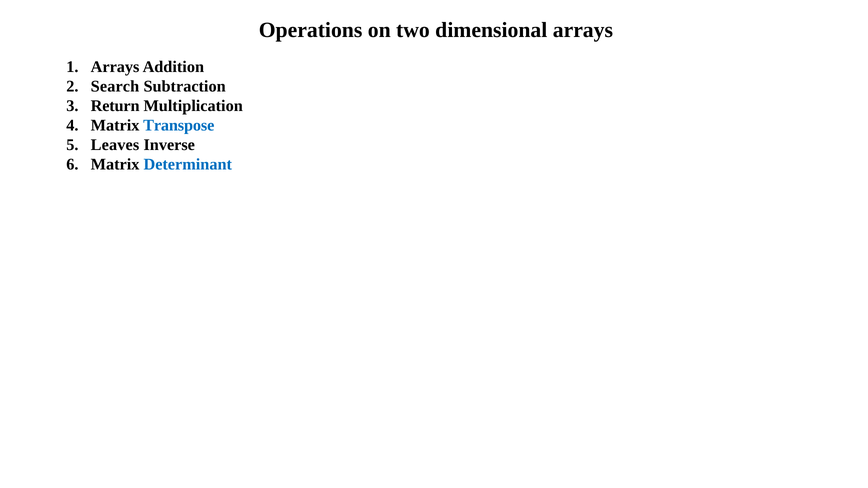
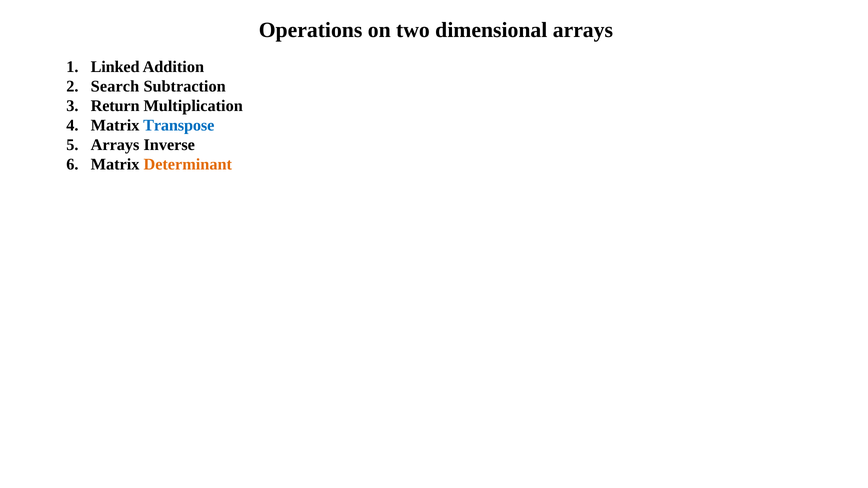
Arrays: Arrays -> Linked (115, 67)
Leaves: Leaves -> Arrays (115, 145)
Determinant colour: blue -> orange (188, 164)
